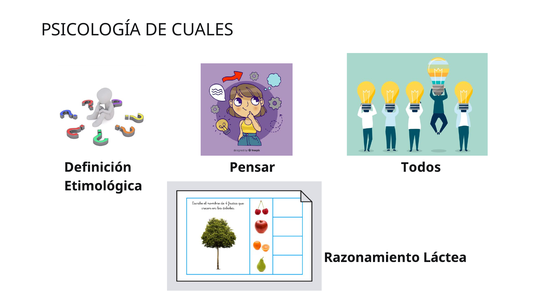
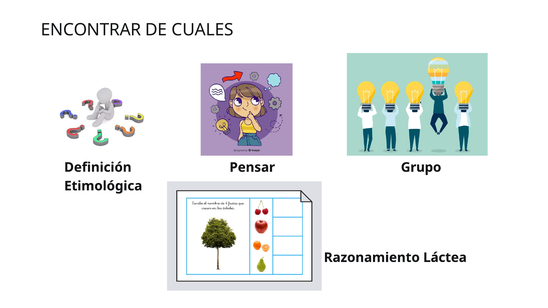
PSICOLOGÍA: PSICOLOGÍA -> ENCONTRAR (91, 30)
Todos: Todos -> Grupo (421, 168)
